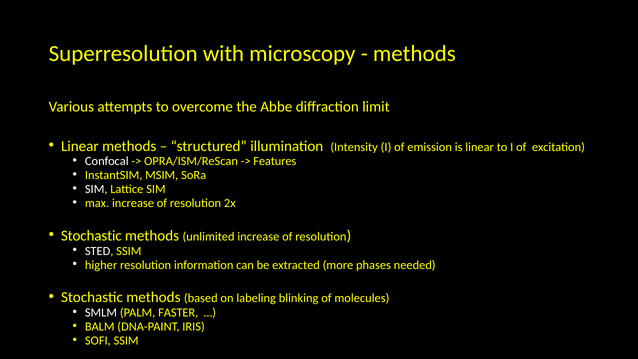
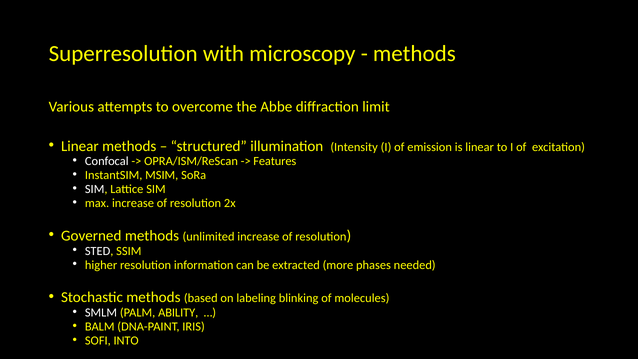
Stochastic: Stochastic -> Governed (91, 236)
FASTER: FASTER -> ABILITY (178, 313)
SOFI SSIM: SSIM -> INTO (126, 340)
